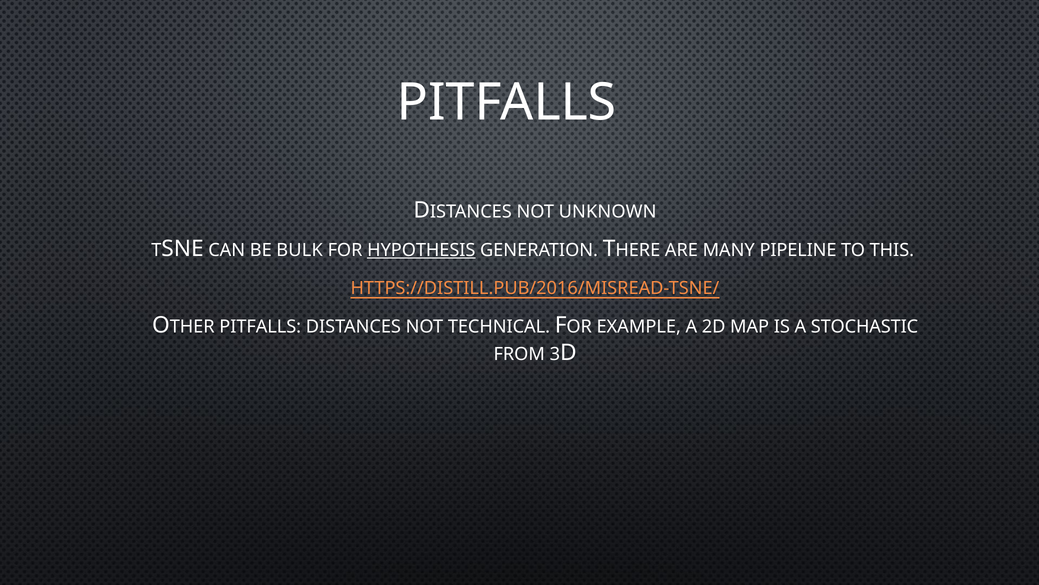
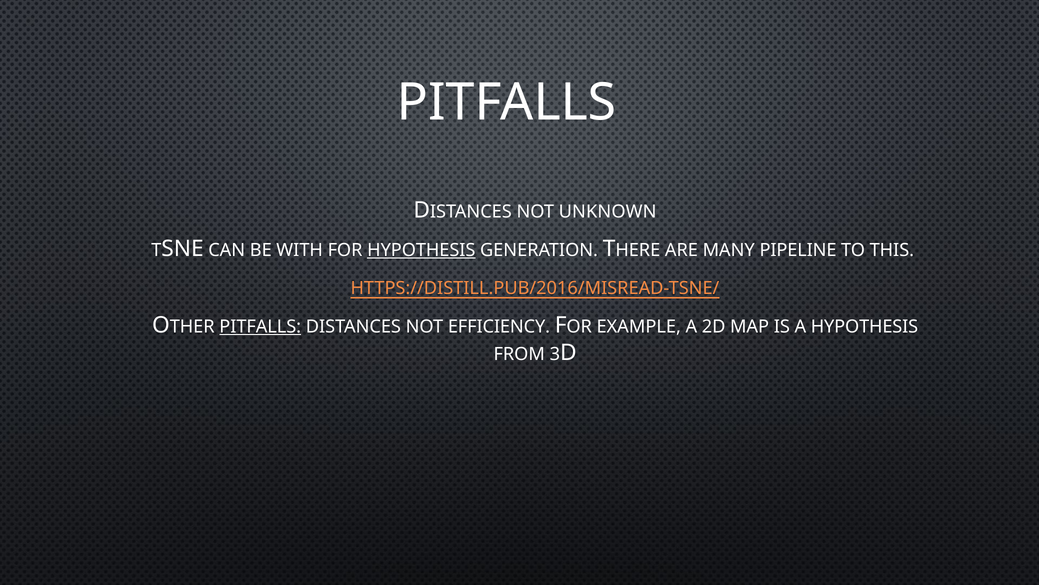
BULK: BULK -> WITH (300, 250)
PITFALLS underline: none -> present (260, 327)
TECHNICAL: TECHNICAL -> EFFICIENCY (499, 327)
A STOCHASTIC: STOCHASTIC -> HYPOTHESIS (864, 327)
